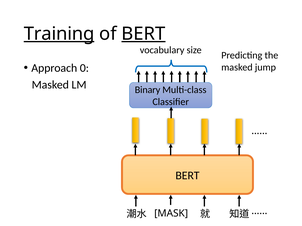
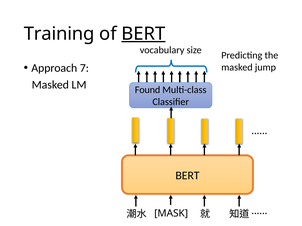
Training underline: present -> none (59, 34)
0: 0 -> 7 (84, 68)
Binary: Binary -> Found (148, 90)
